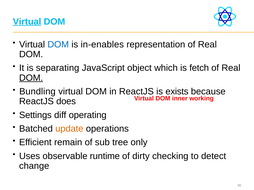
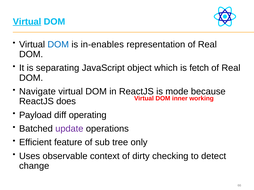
DOM underline: present -> none (31, 78)
Bundling: Bundling -> Navigate (37, 92)
exists: exists -> mode (177, 92)
Settings: Settings -> Payload (35, 115)
update colour: orange -> purple (69, 129)
remain: remain -> feature (68, 143)
runtime: runtime -> context (105, 156)
